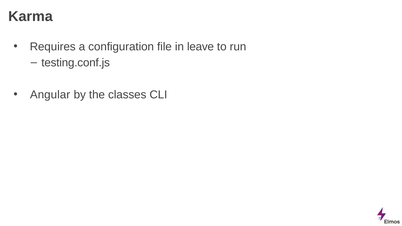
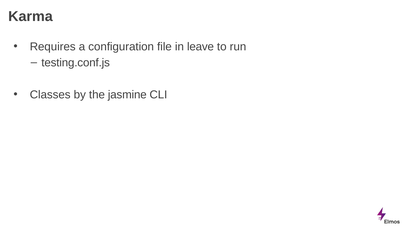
Angular: Angular -> Classes (50, 95)
classes: classes -> jasmine (127, 95)
